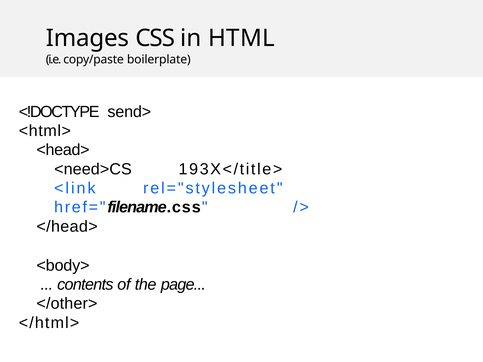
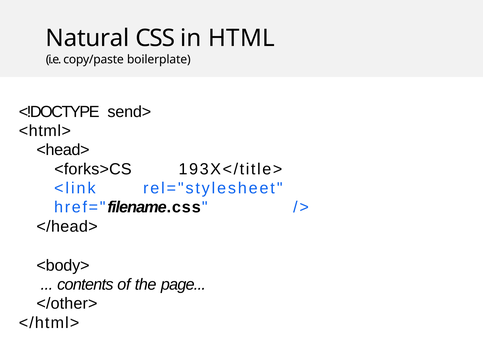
Images: Images -> Natural (88, 38)
<need>CS: <need>CS -> <forks>CS (93, 169)
